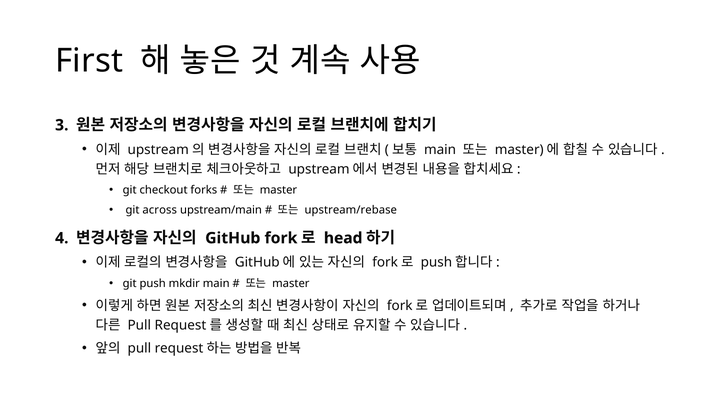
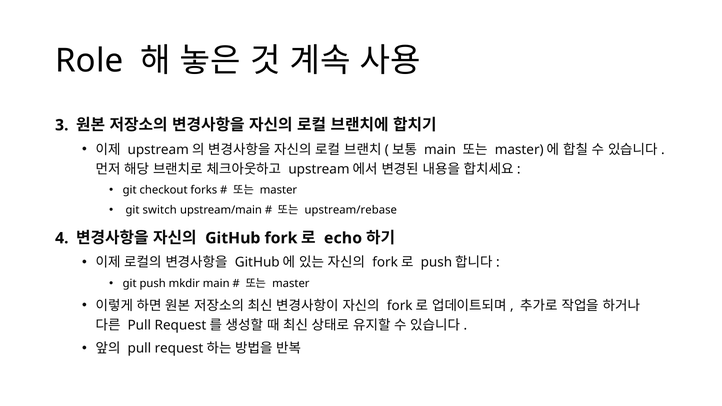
First: First -> Role (89, 61)
across: across -> switch (160, 210)
head: head -> echo (343, 238)
